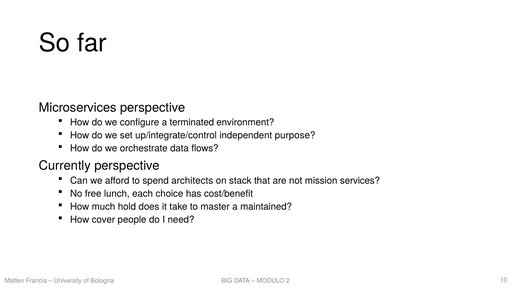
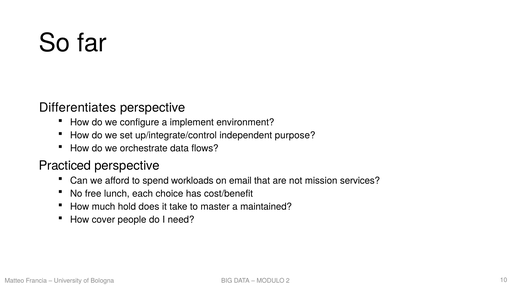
Microservices: Microservices -> Differentiates (78, 107)
terminated: terminated -> implement (192, 122)
Currently: Currently -> Practiced (65, 165)
architects: architects -> workloads (192, 180)
stack: stack -> email (240, 180)
